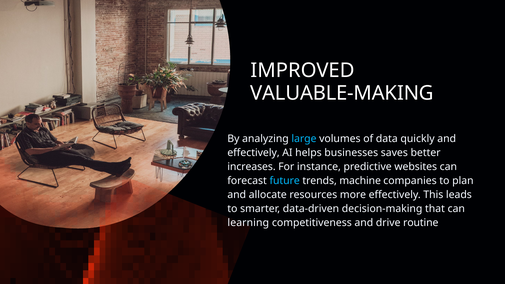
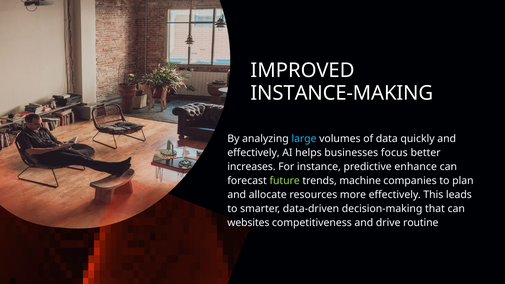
VALUABLE-MAKING: VALUABLE-MAKING -> INSTANCE-MAKING (342, 93)
saves: saves -> focus (394, 153)
websites: websites -> enhance (416, 167)
future colour: light blue -> light green (285, 181)
learning: learning -> websites (248, 223)
